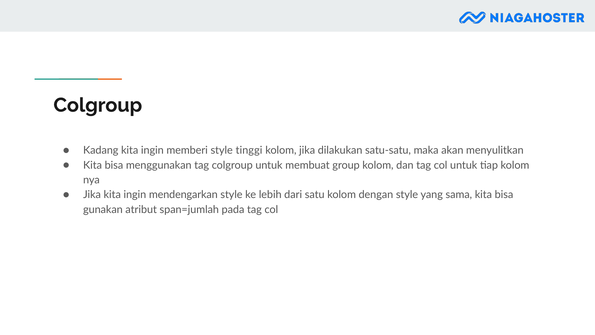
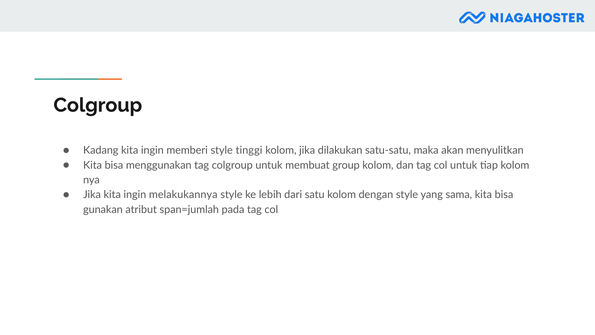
mendengarkan: mendengarkan -> melakukannya (183, 195)
